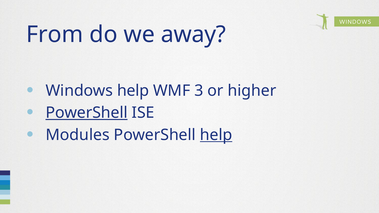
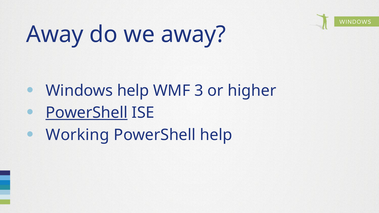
From: From -> Away (55, 34)
Modules: Modules -> Working (78, 135)
help underline: present -> none (216, 135)
